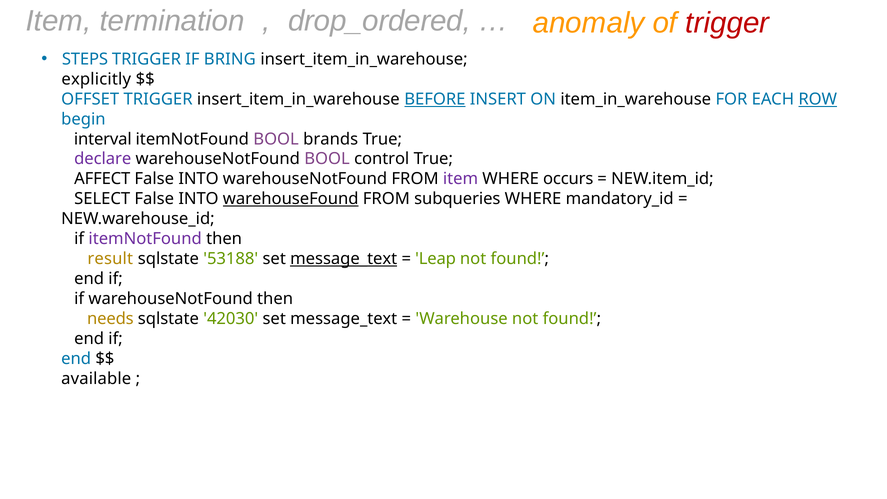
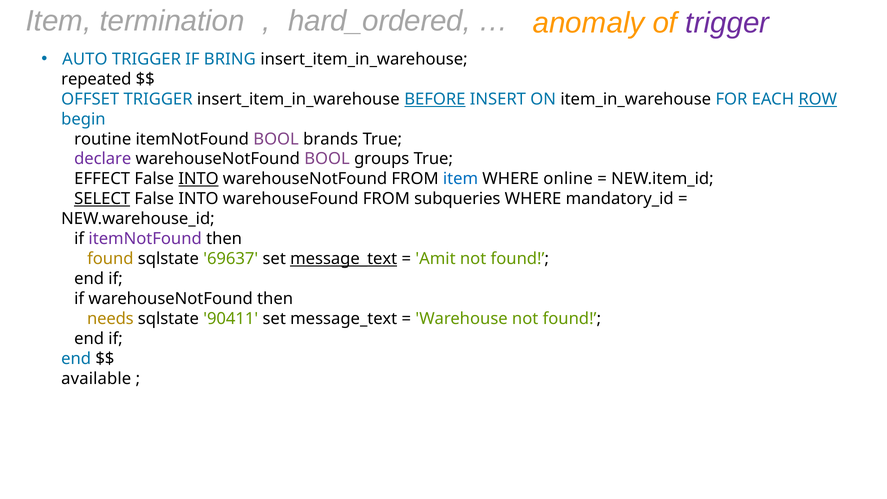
drop_ordered: drop_ordered -> hard_ordered (379, 21)
trigger colour: red -> purple (727, 23)
STEPS: STEPS -> AUTO (85, 59)
explicitly: explicitly -> repeated (96, 79)
interval: interval -> routine (103, 139)
control: control -> groups (382, 159)
AFFECT: AFFECT -> EFFECT (102, 179)
INTO underline: none -> present (199, 179)
item colour: purple -> blue (460, 179)
occurs: occurs -> online (568, 179)
SELECT underline: none -> present (102, 199)
warehouseFound underline: present -> none (291, 199)
result: result -> found (110, 259)
53188: 53188 -> 69637 (231, 259)
Leap: Leap -> Amit (436, 259)
42030: 42030 -> 90411 (231, 319)
